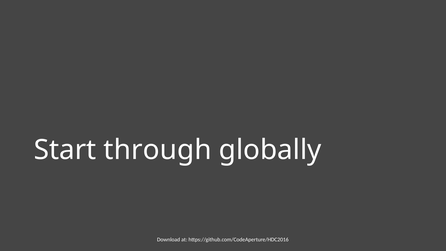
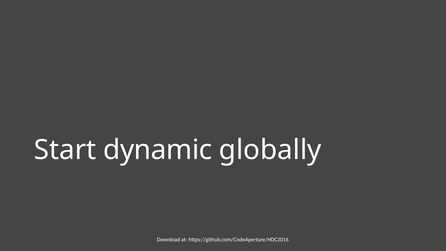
through: through -> dynamic (158, 150)
